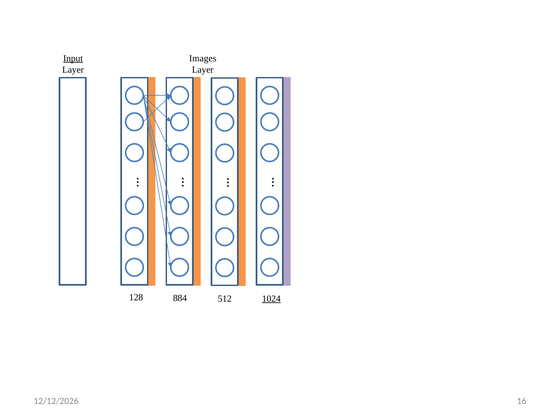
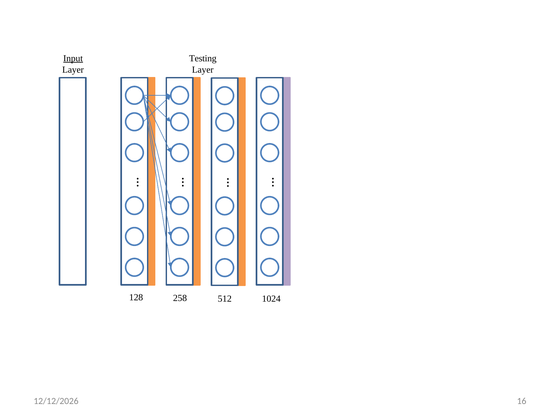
Images: Images -> Testing (203, 58)
884: 884 -> 258 (180, 298)
1024 underline: present -> none (271, 299)
